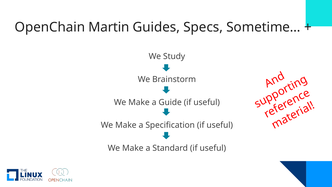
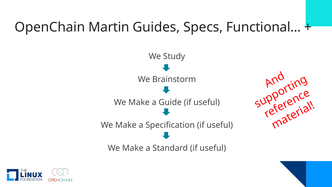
Sometime…: Sometime… -> Functional… (264, 27)
